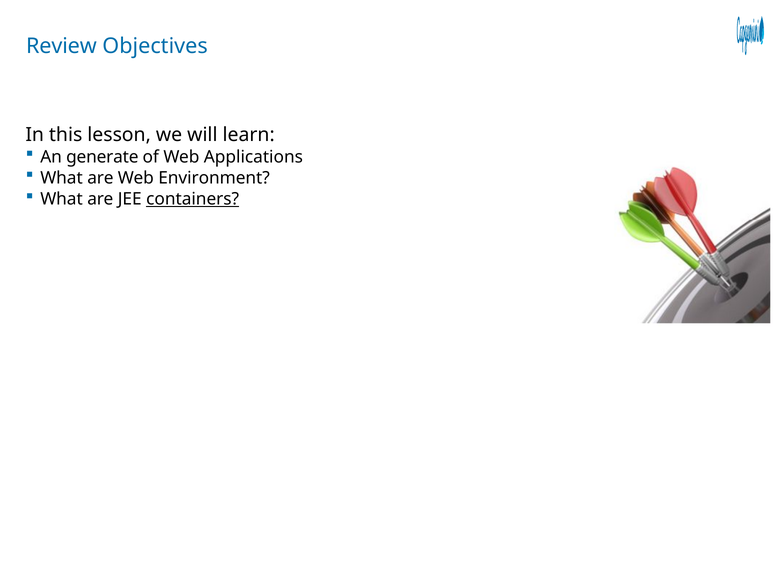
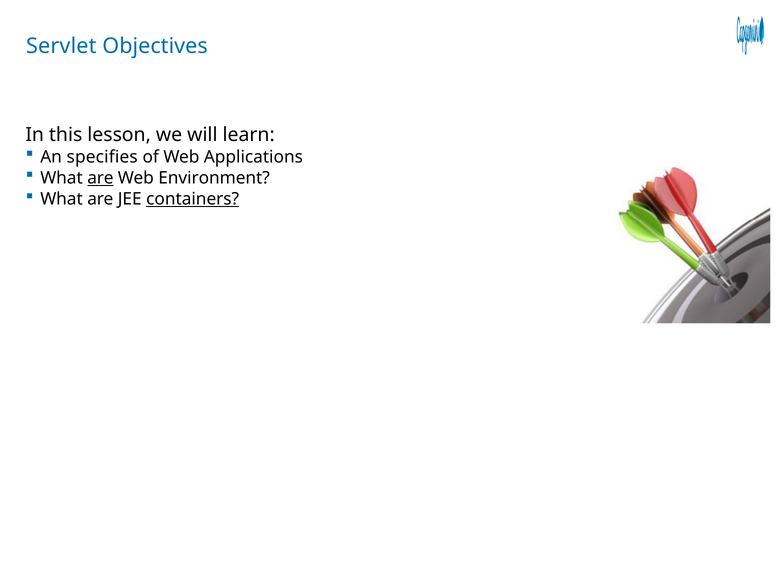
Review: Review -> Servlet (61, 46)
generate: generate -> specifies (102, 157)
are underline: none -> present (100, 178)
